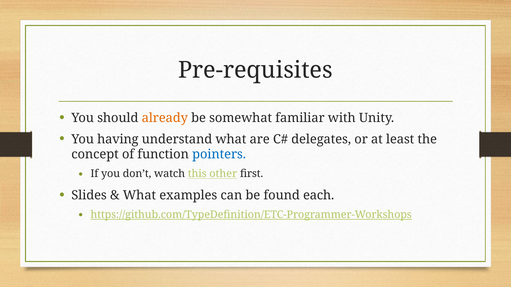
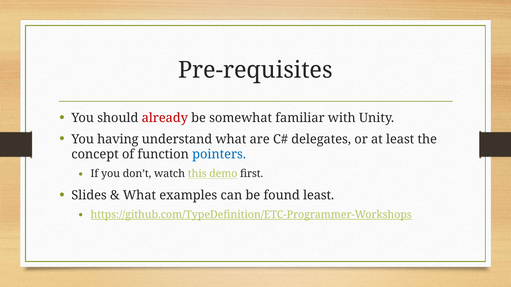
already colour: orange -> red (165, 118)
other: other -> demo (223, 174)
found each: each -> least (319, 196)
